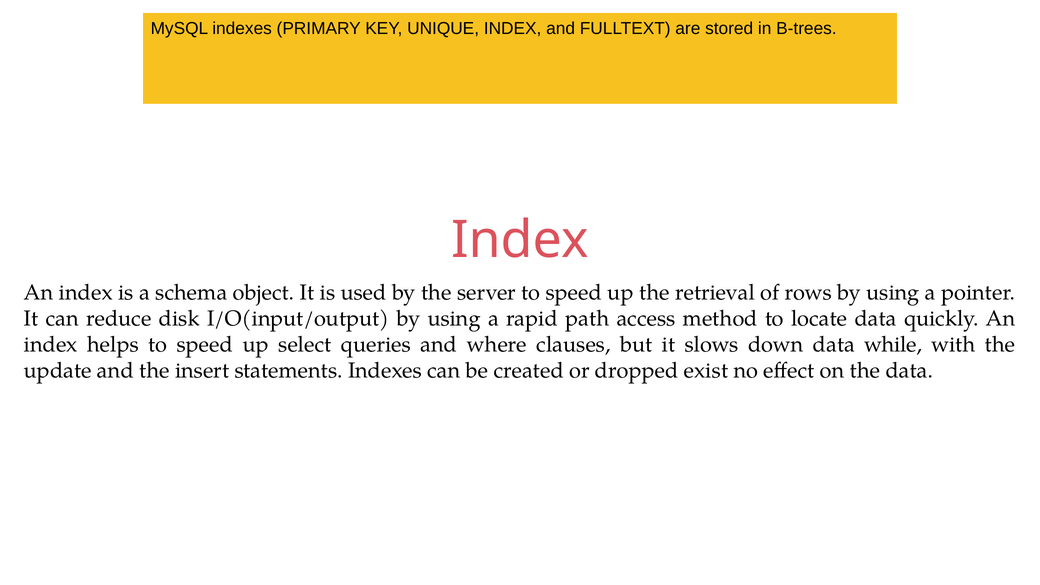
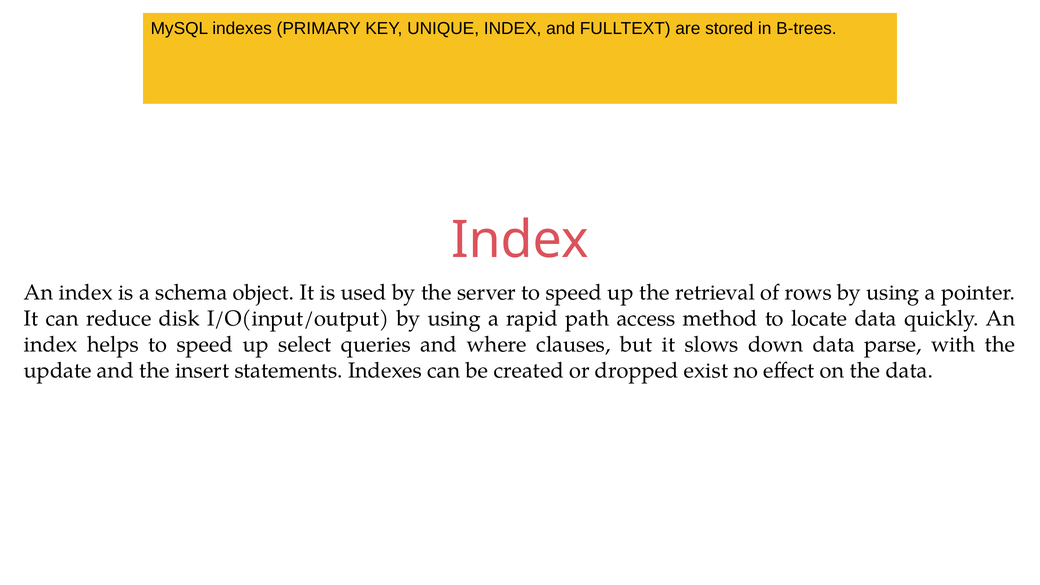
while: while -> parse (893, 344)
